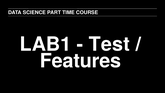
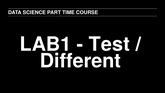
Features: Features -> Different (80, 61)
